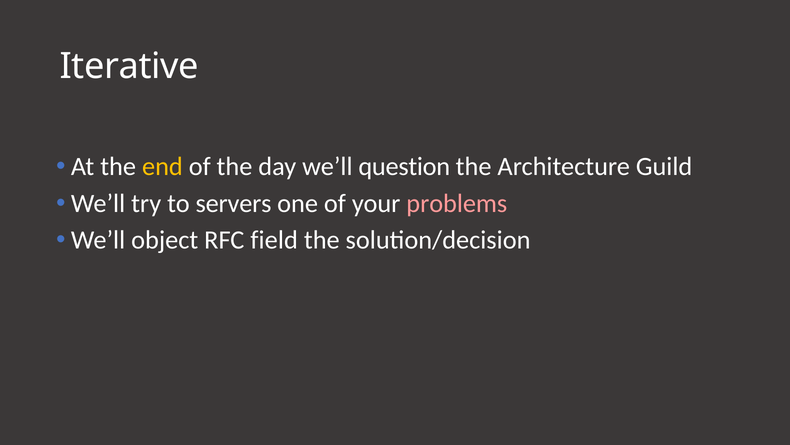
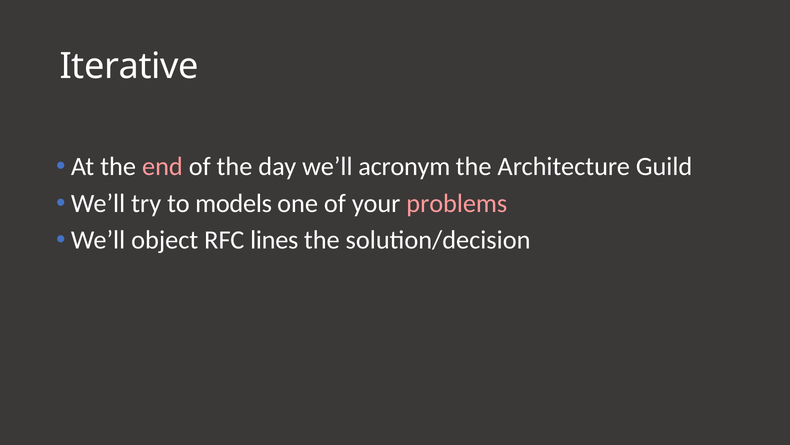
end colour: yellow -> pink (162, 166)
question: question -> acronym (404, 166)
servers: servers -> models (234, 203)
field: field -> lines (274, 240)
